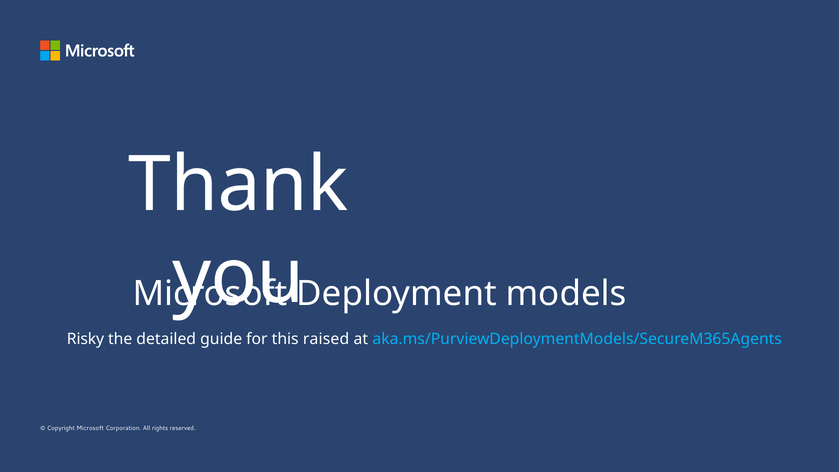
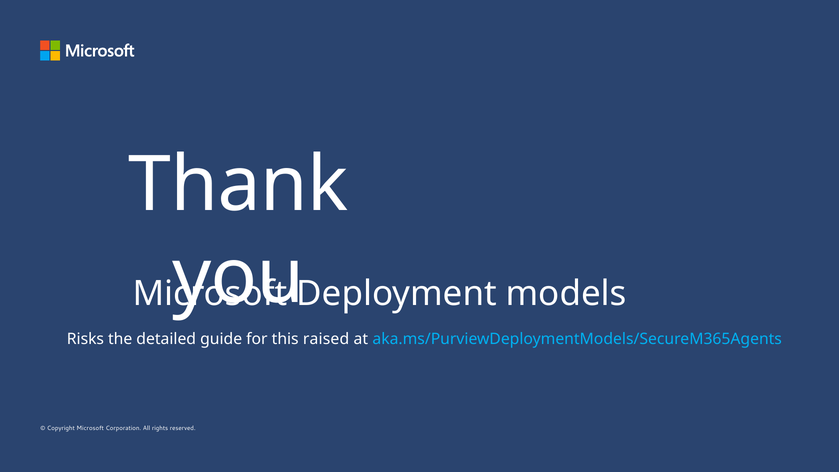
Risky: Risky -> Risks (85, 339)
